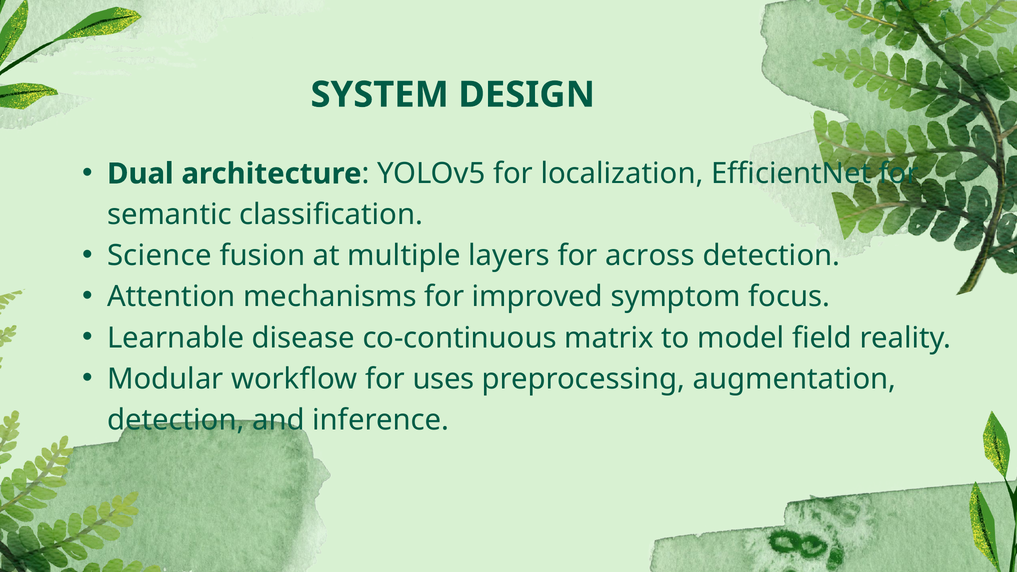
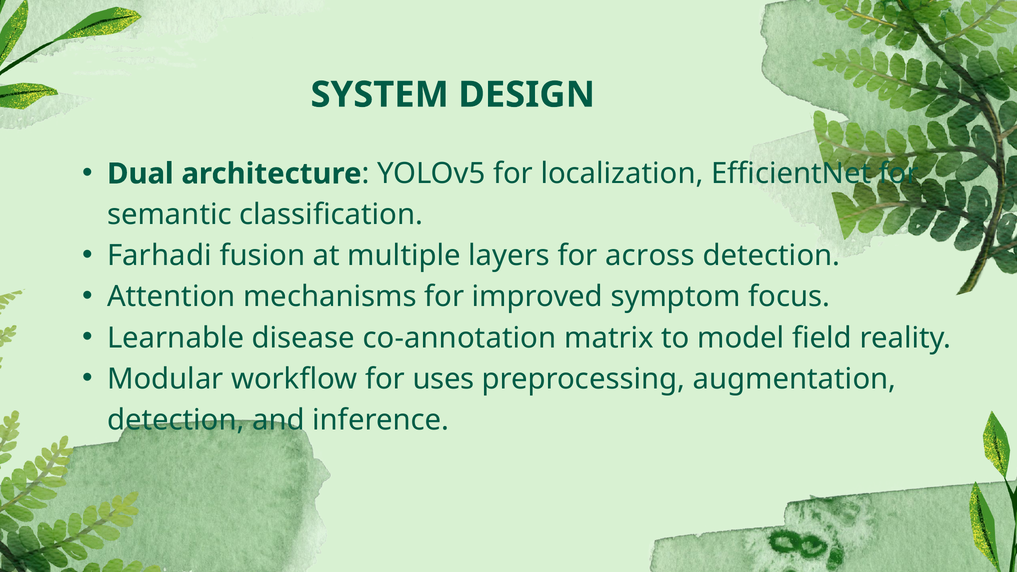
Science: Science -> Farhadi (159, 256)
co-continuous: co-continuous -> co-annotation (459, 338)
